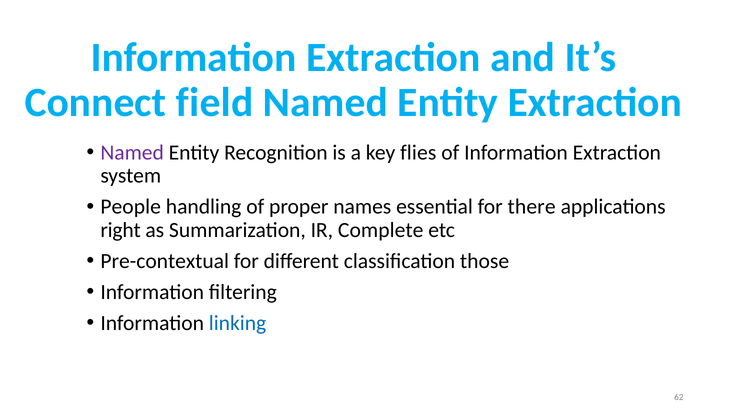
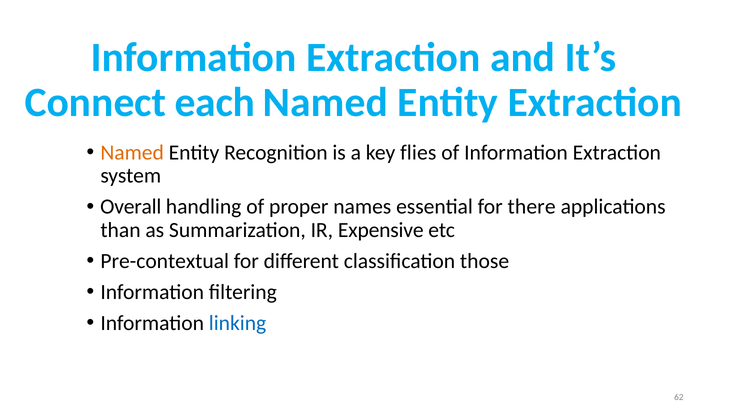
field: field -> each (215, 102)
Named colour: purple -> orange (132, 153)
People: People -> Overall (131, 207)
right: right -> than (120, 230)
Complete: Complete -> Expensive (381, 230)
